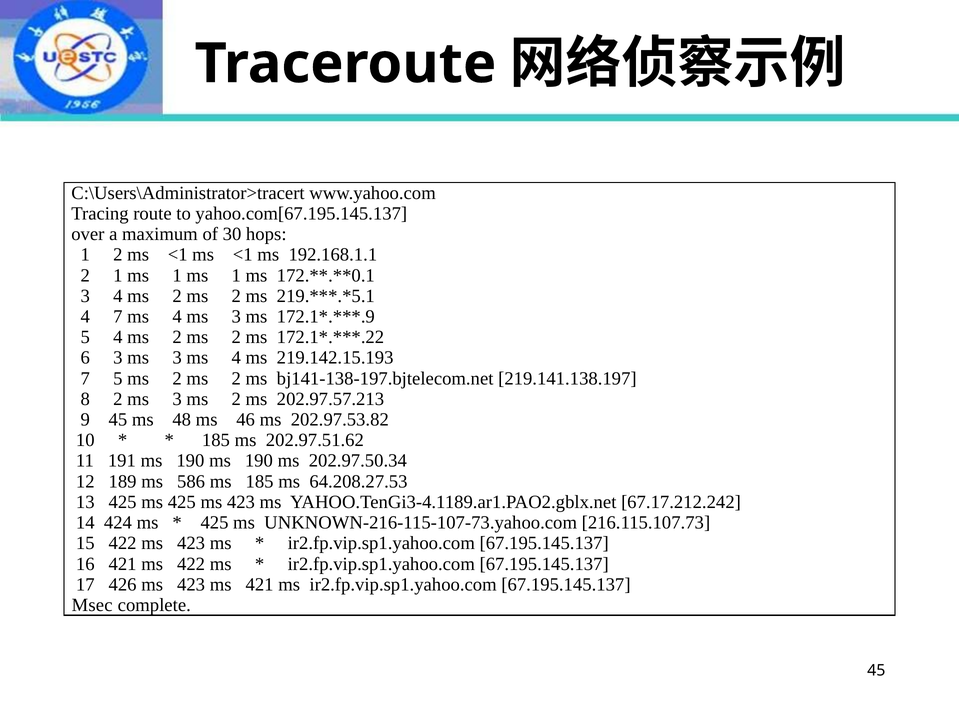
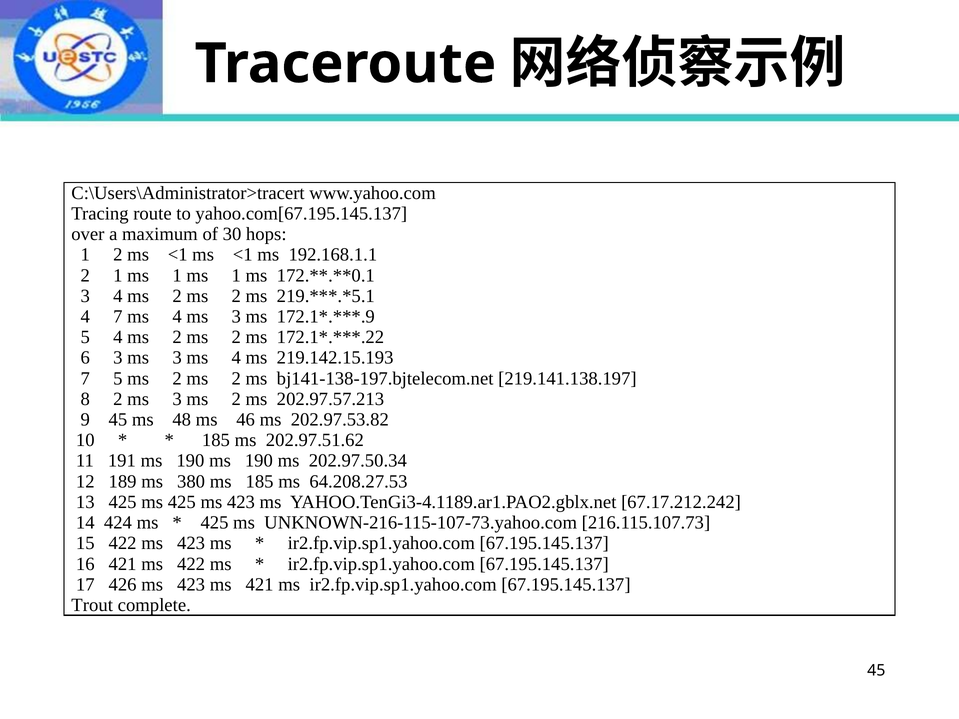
586: 586 -> 380 (191, 482)
Msec: Msec -> Trout (92, 605)
